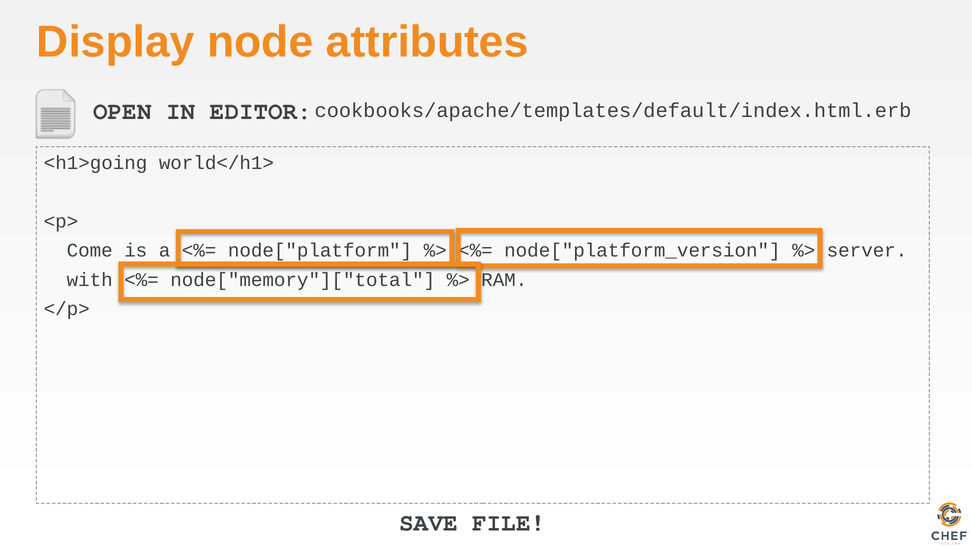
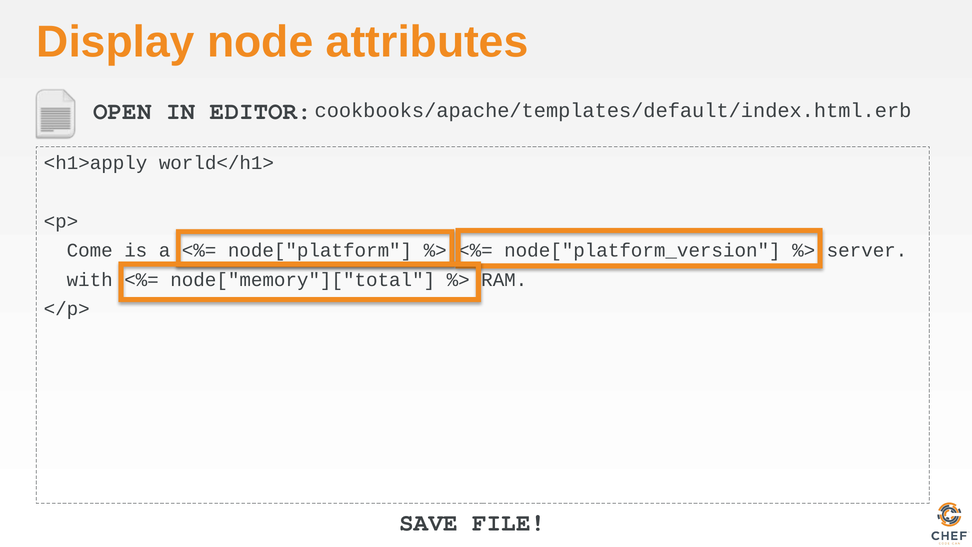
<h1>going: <h1>going -> <h1>apply (96, 163)
